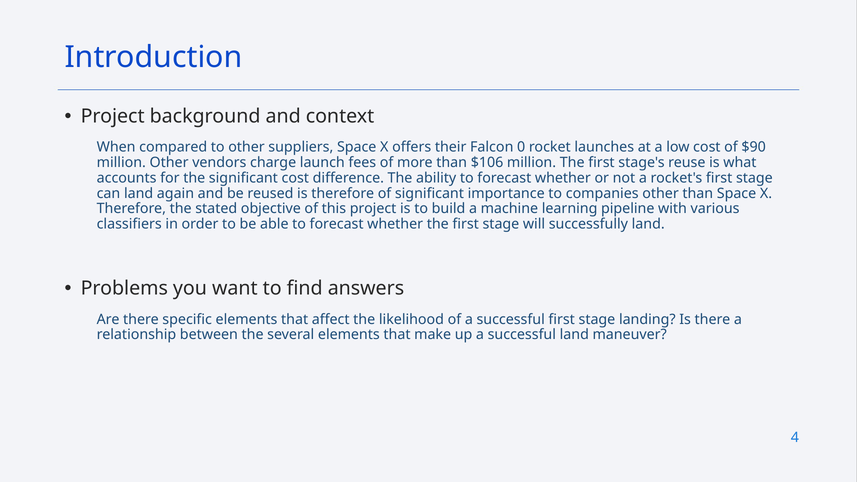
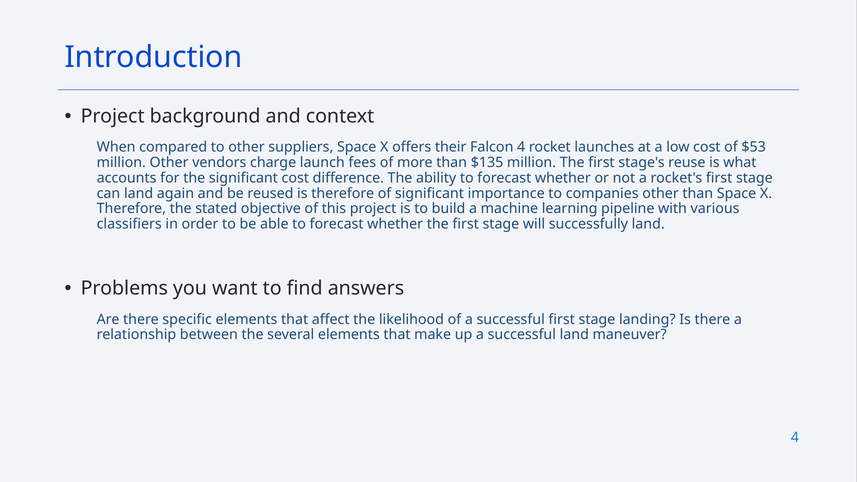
Falcon 0: 0 -> 4 (521, 147)
$90: $90 -> $53 (754, 147)
$106: $106 -> $135 (487, 163)
